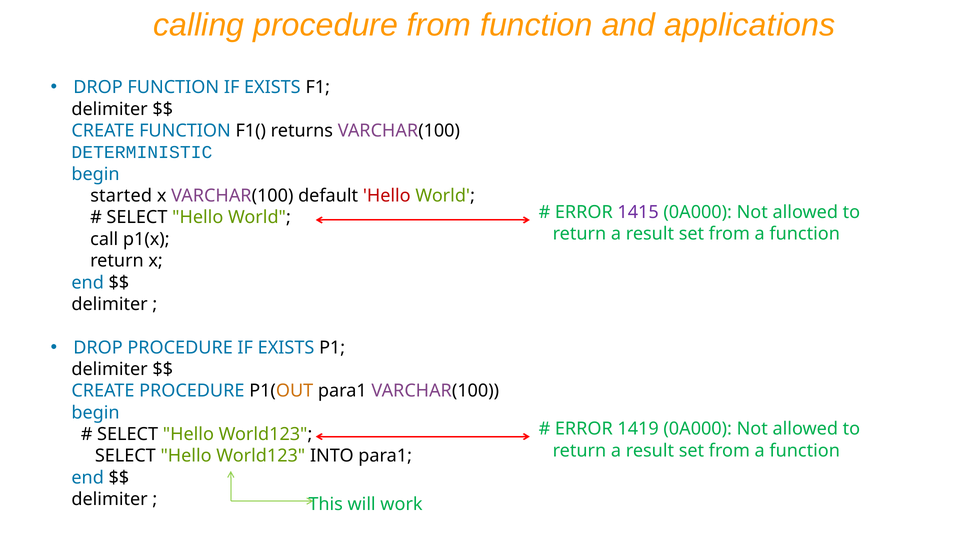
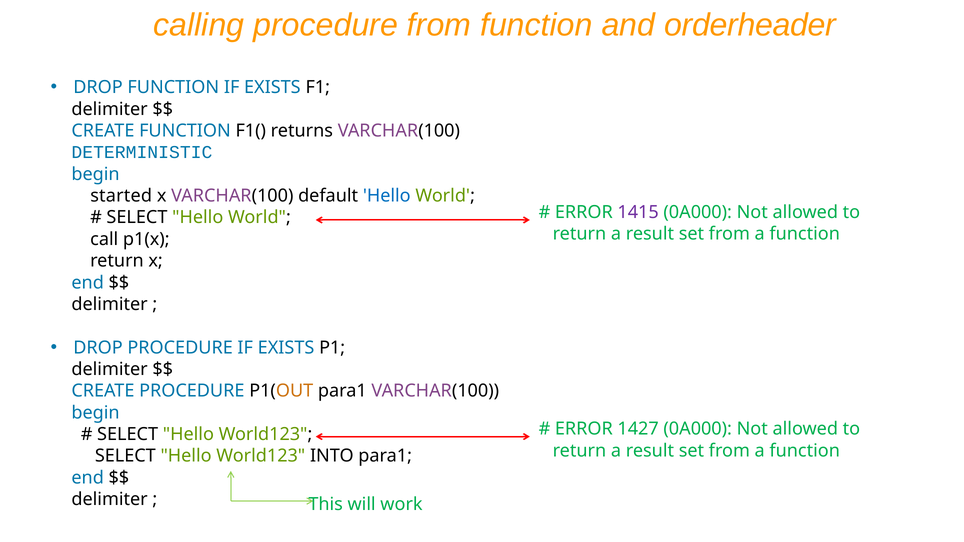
applications: applications -> orderheader (750, 25)
Hello colour: red -> blue (387, 196)
1419: 1419 -> 1427 (638, 429)
